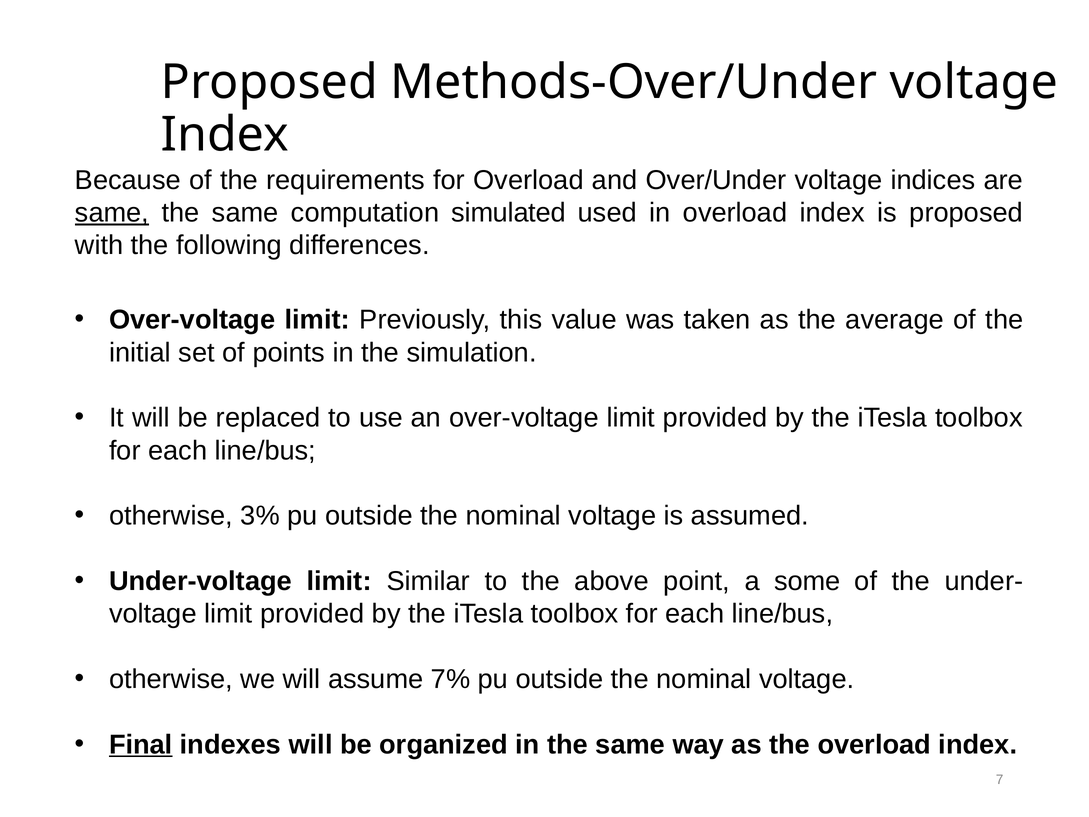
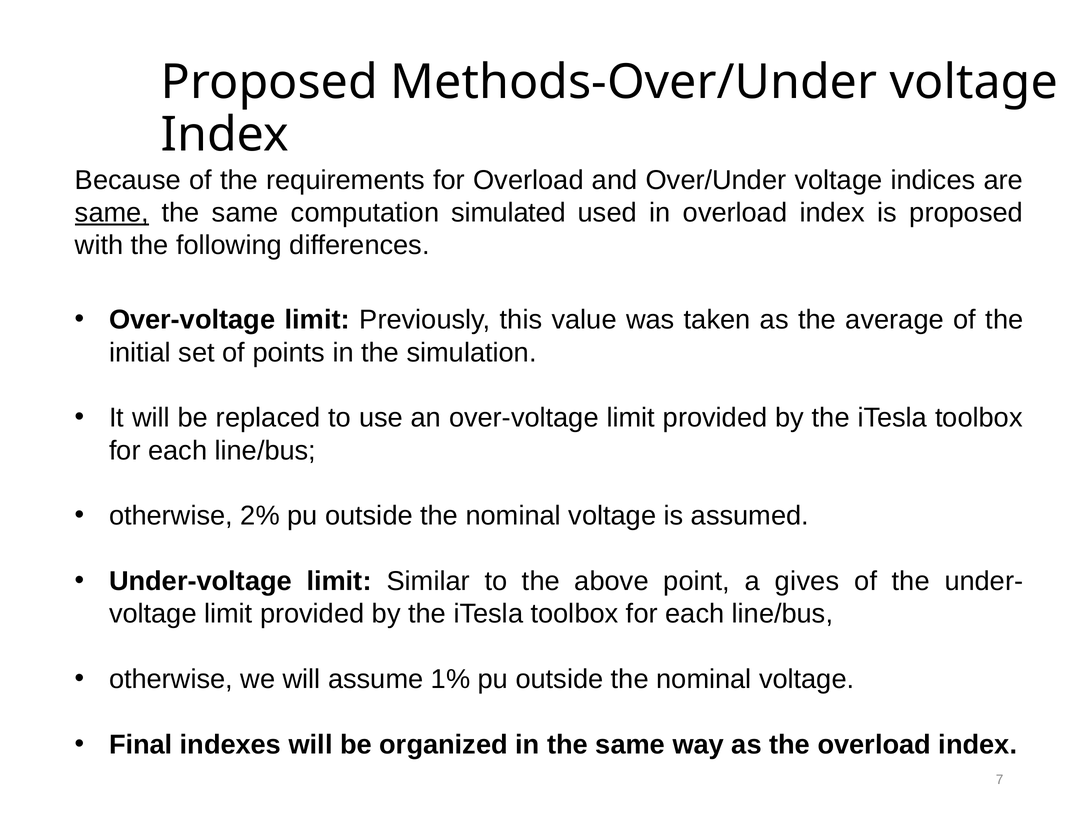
3%: 3% -> 2% (260, 516)
some: some -> gives (807, 581)
7%: 7% -> 1% (451, 679)
Final underline: present -> none (141, 744)
